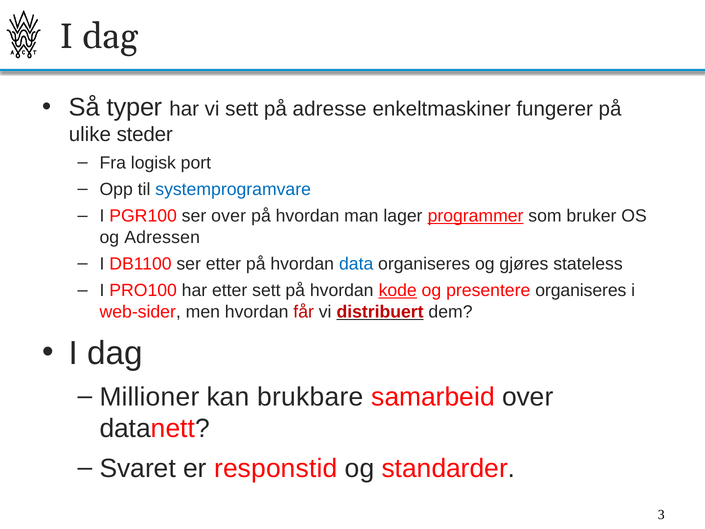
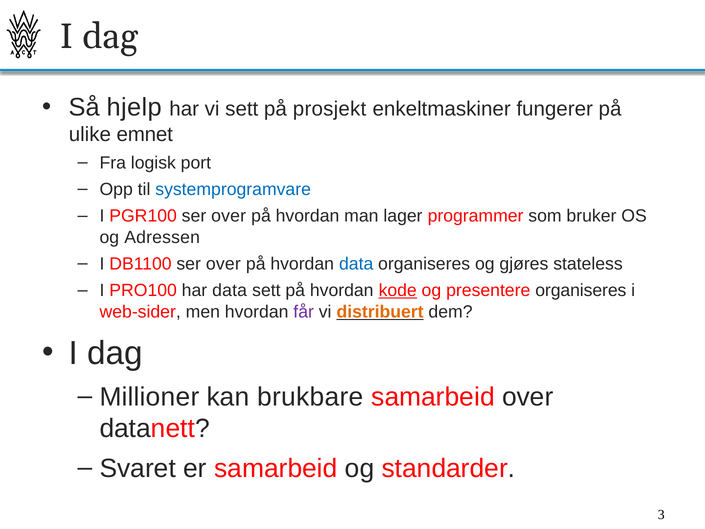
typer: typer -> hjelp (134, 107)
adresse: adresse -> prosjekt (330, 109)
steder: steder -> emnet (145, 135)
programmer underline: present -> none (476, 216)
DB1100 ser etter: etter -> over (223, 264)
har etter: etter -> data (230, 290)
får colour: red -> purple (304, 312)
distribuert colour: red -> orange (380, 312)
er responstid: responstid -> samarbeid (276, 468)
